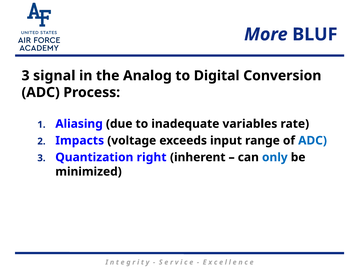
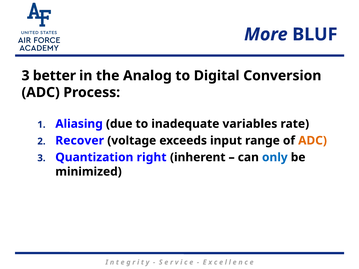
signal: signal -> better (54, 76)
Impacts: Impacts -> Recover (80, 141)
ADC colour: blue -> orange (313, 141)
